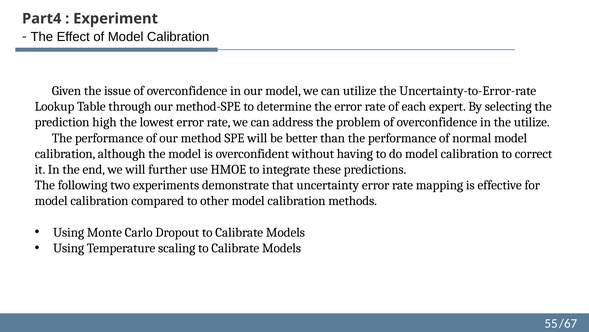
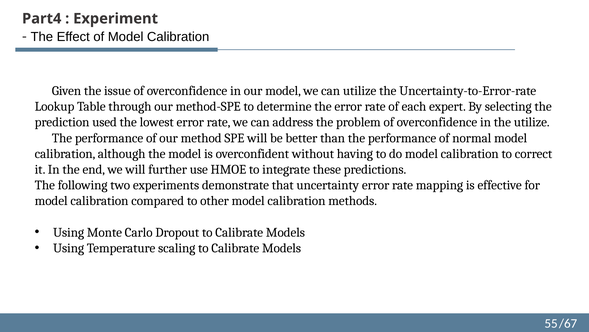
high: high -> used (105, 122)
